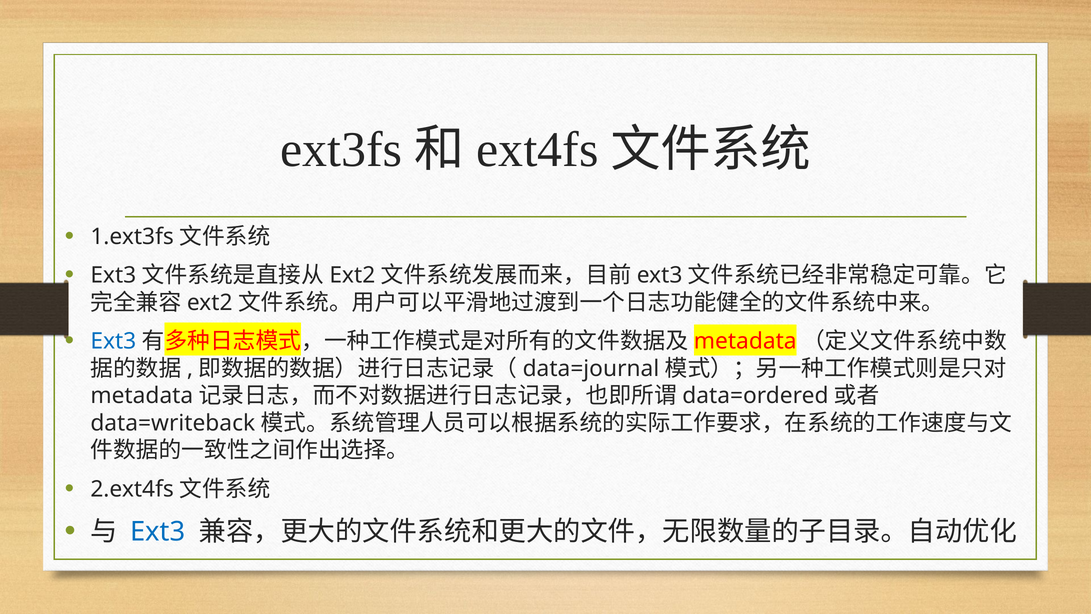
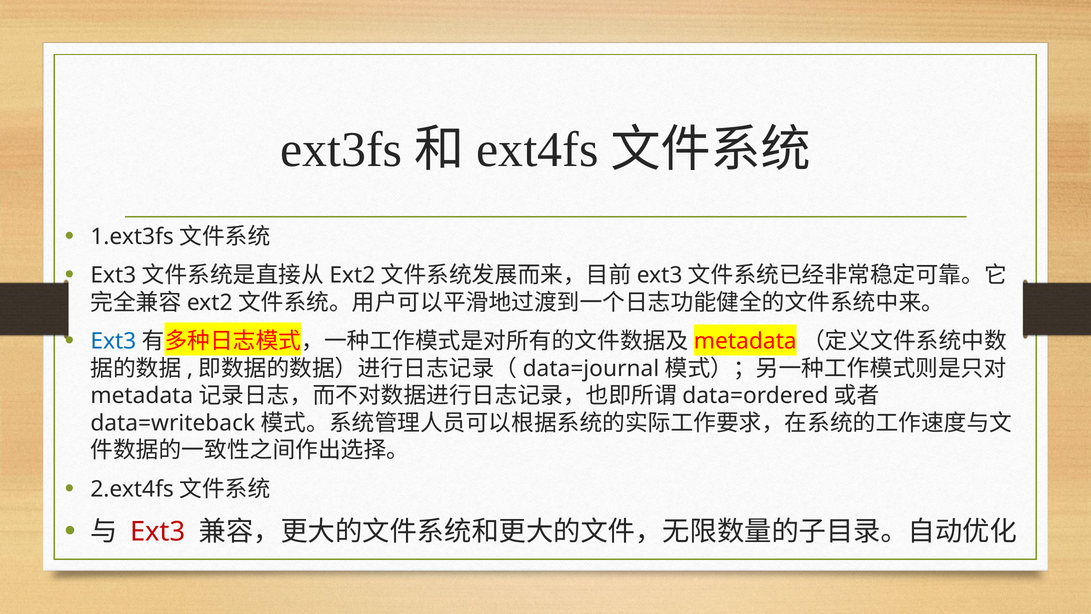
Ext3 colour: blue -> red (158, 531)
